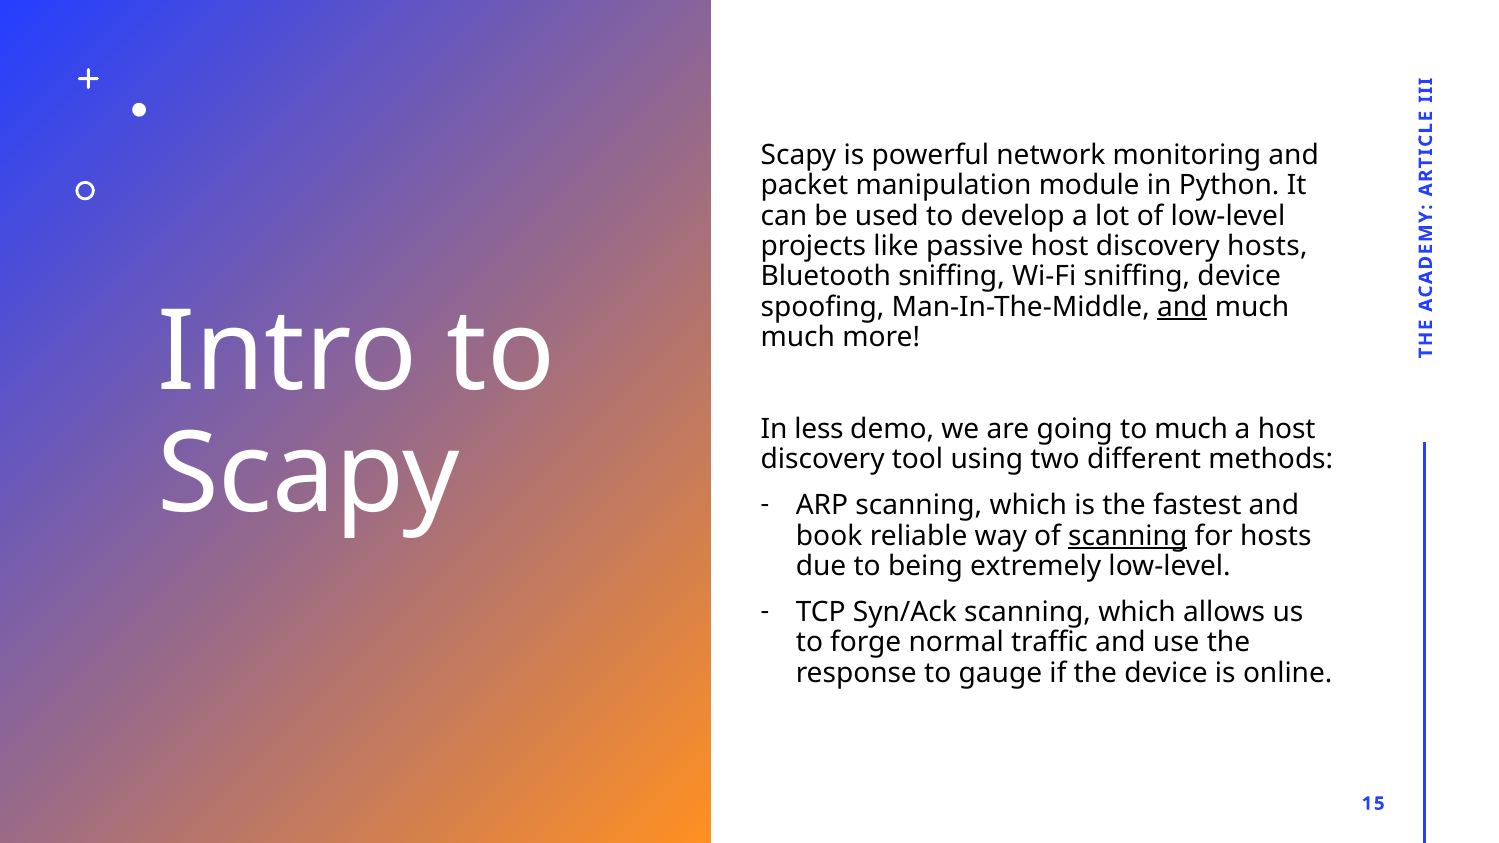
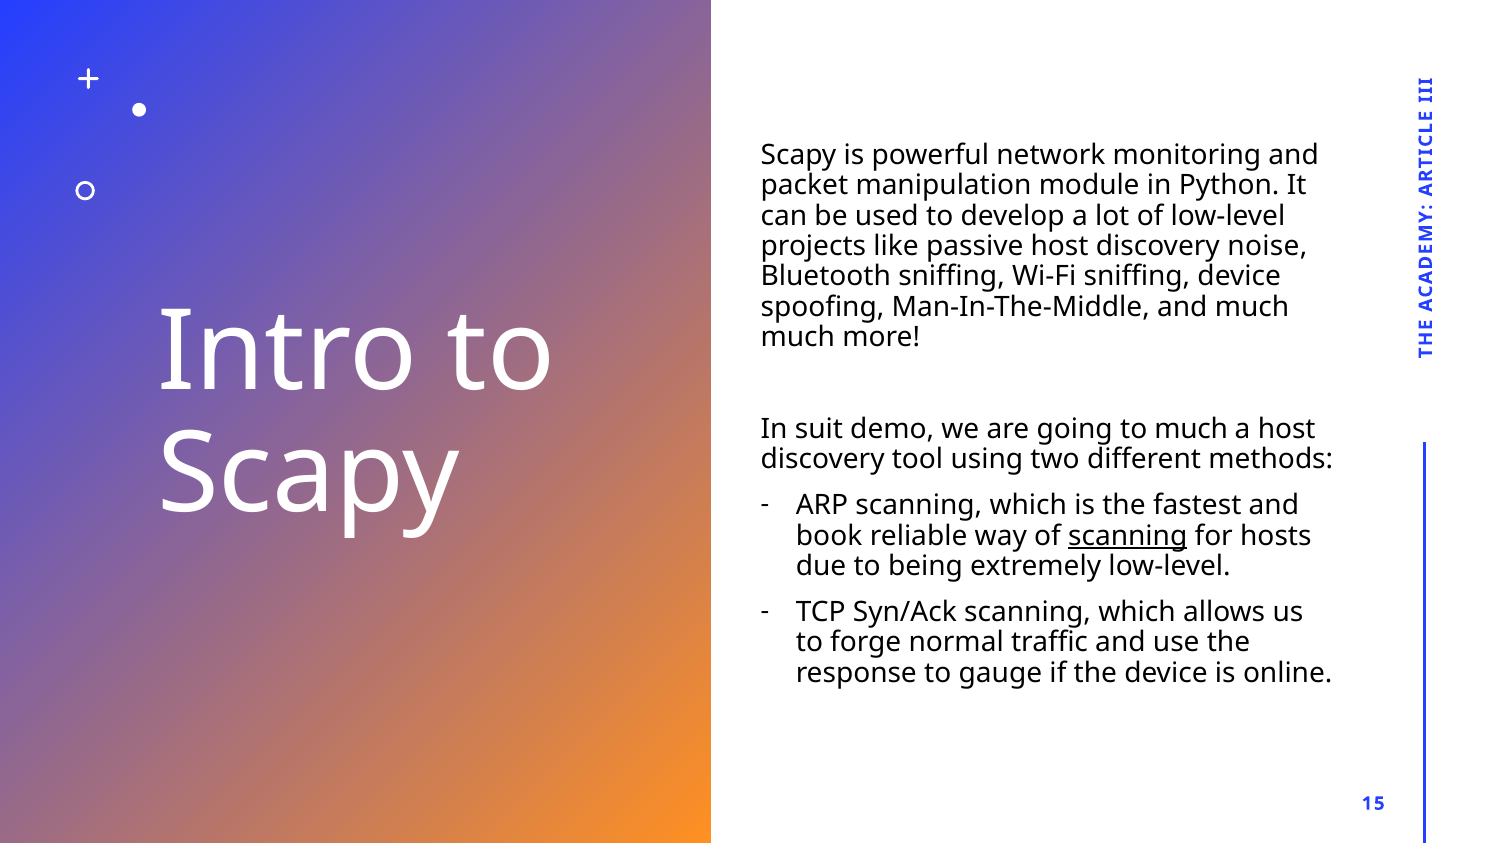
discovery hosts: hosts -> noise (1267, 246)
and underline: present -> none (1182, 307)
less: less -> suit (819, 429)
